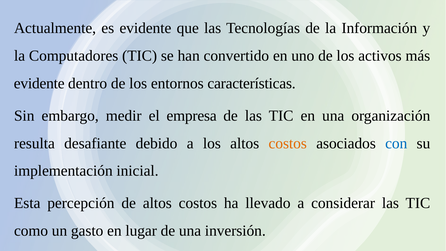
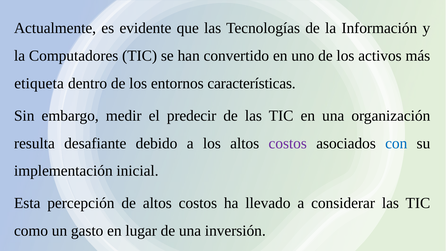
evidente: evidente -> etiqueta (39, 83)
empresa: empresa -> predecir (192, 116)
costos colour: orange -> purple (288, 143)
